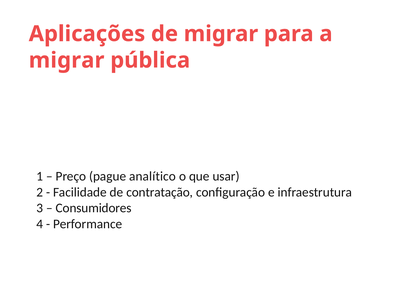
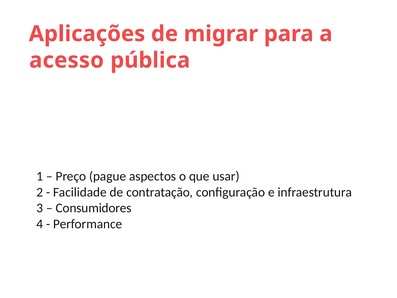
migrar: migrar -> acesso (67, 60)
analítico: analítico -> aspectos (153, 176)
